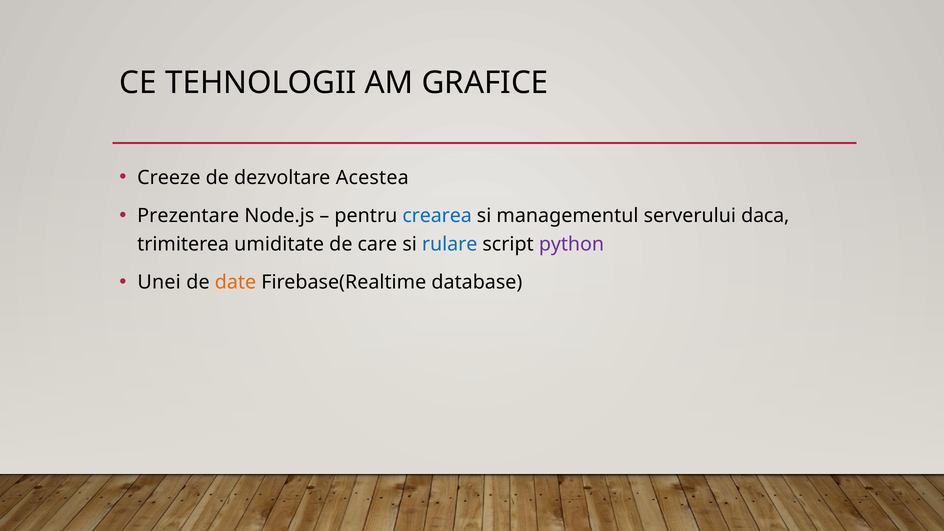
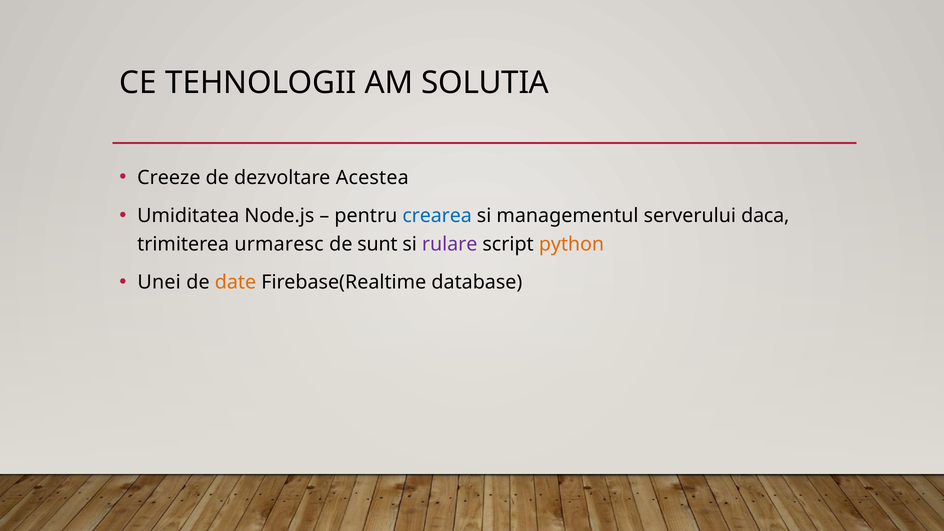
GRAFICE: GRAFICE -> SOLUTIA (485, 83)
Prezentare: Prezentare -> Umiditatea (188, 216)
umiditate: umiditate -> urmaresc (279, 244)
care: care -> sunt (377, 244)
rulare colour: blue -> purple (450, 244)
python colour: purple -> orange (571, 244)
